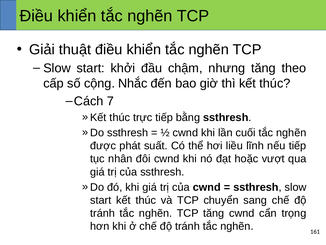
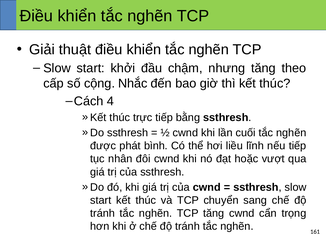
7: 7 -> 4 (110, 101)
suất: suất -> bình (156, 145)
